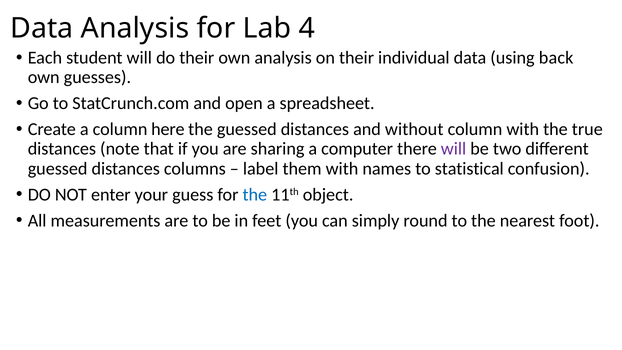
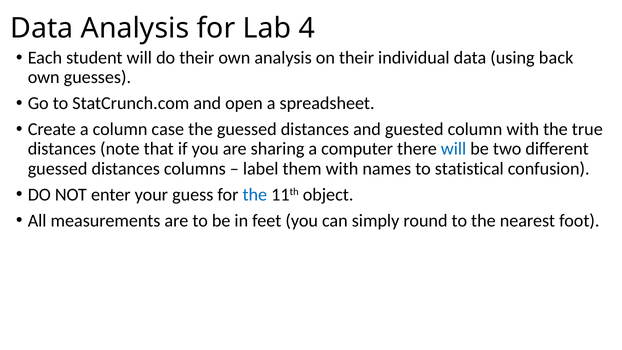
here: here -> case (168, 129)
without: without -> guested (414, 129)
will colour: purple -> blue (454, 149)
